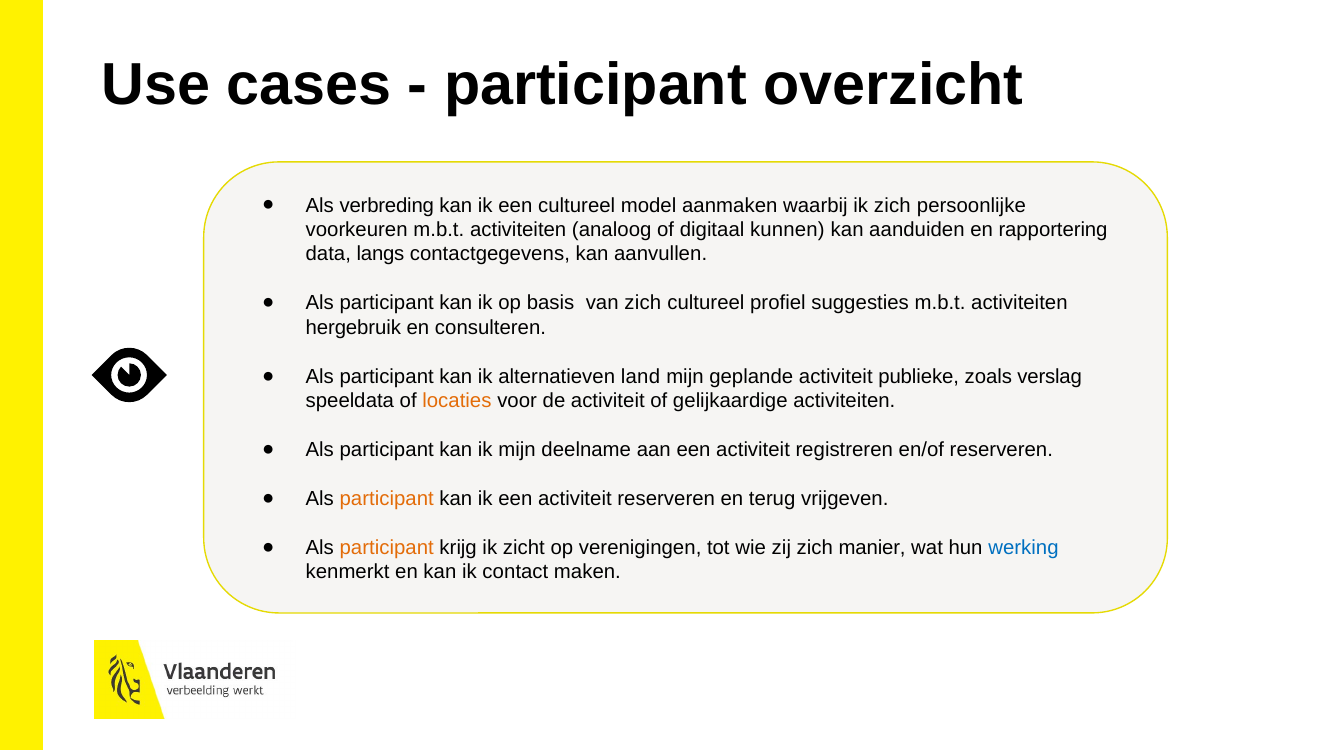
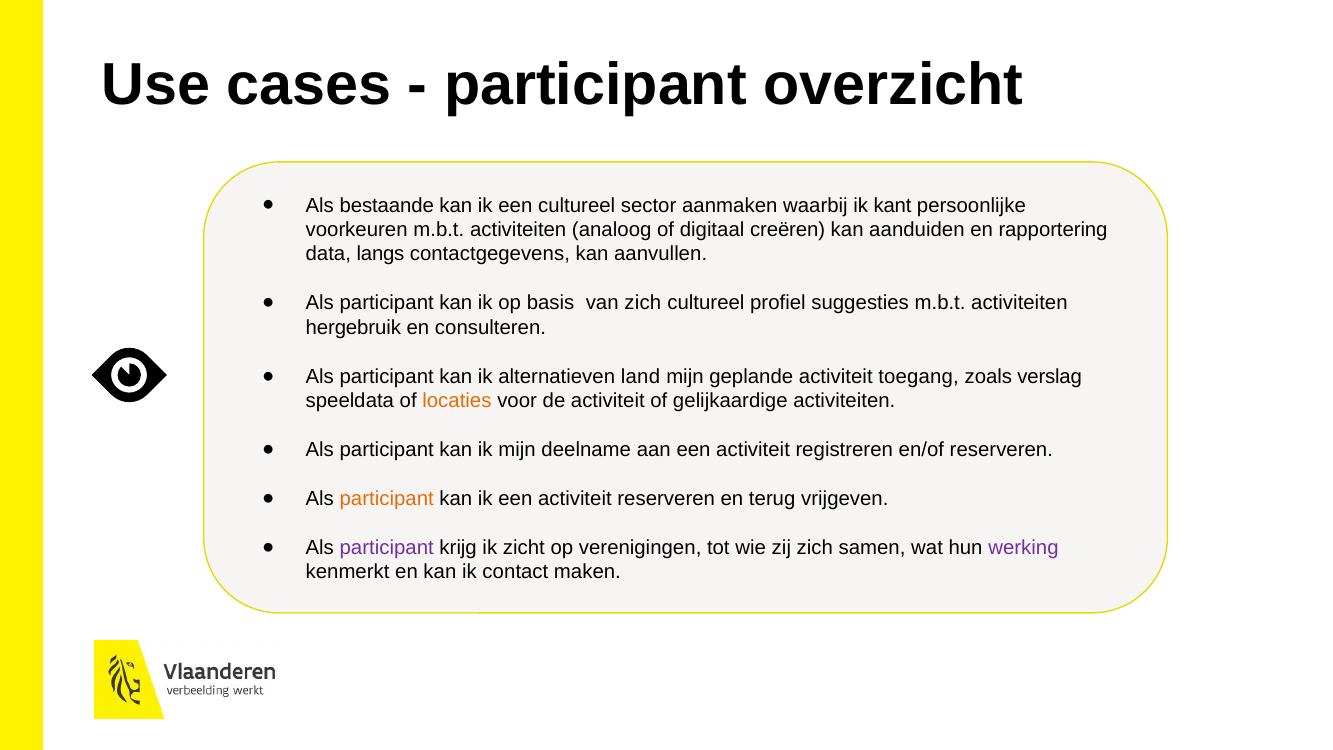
verbreding: verbreding -> bestaande (387, 205)
model: model -> sector (649, 205)
ik zich: zich -> kant (893, 205)
kunnen: kunnen -> creëren (788, 230)
publieke: publieke -> toegang (919, 376)
participant colour: orange -> purple (387, 548)
manier: manier -> samen (872, 548)
werking colour: blue -> purple (1023, 548)
